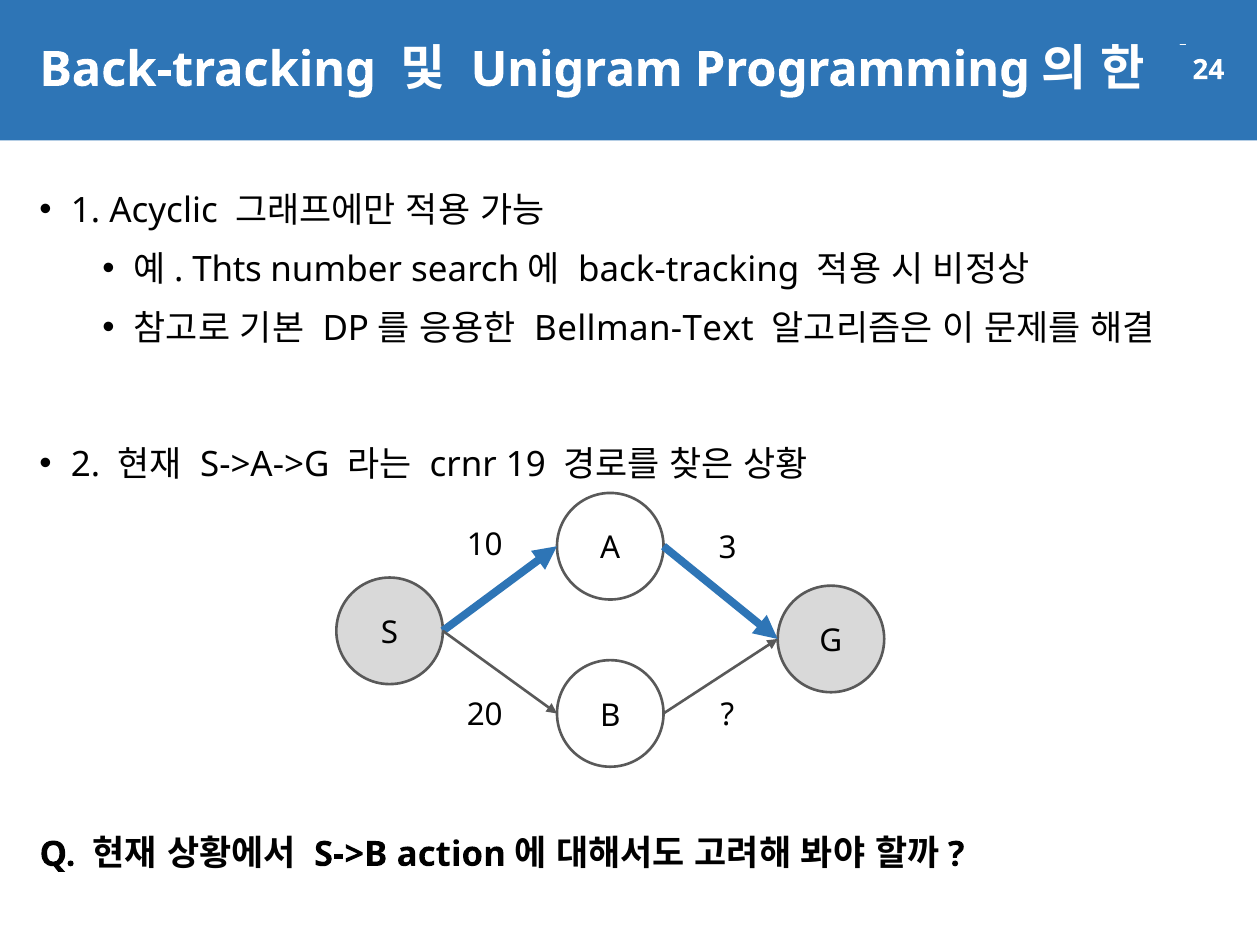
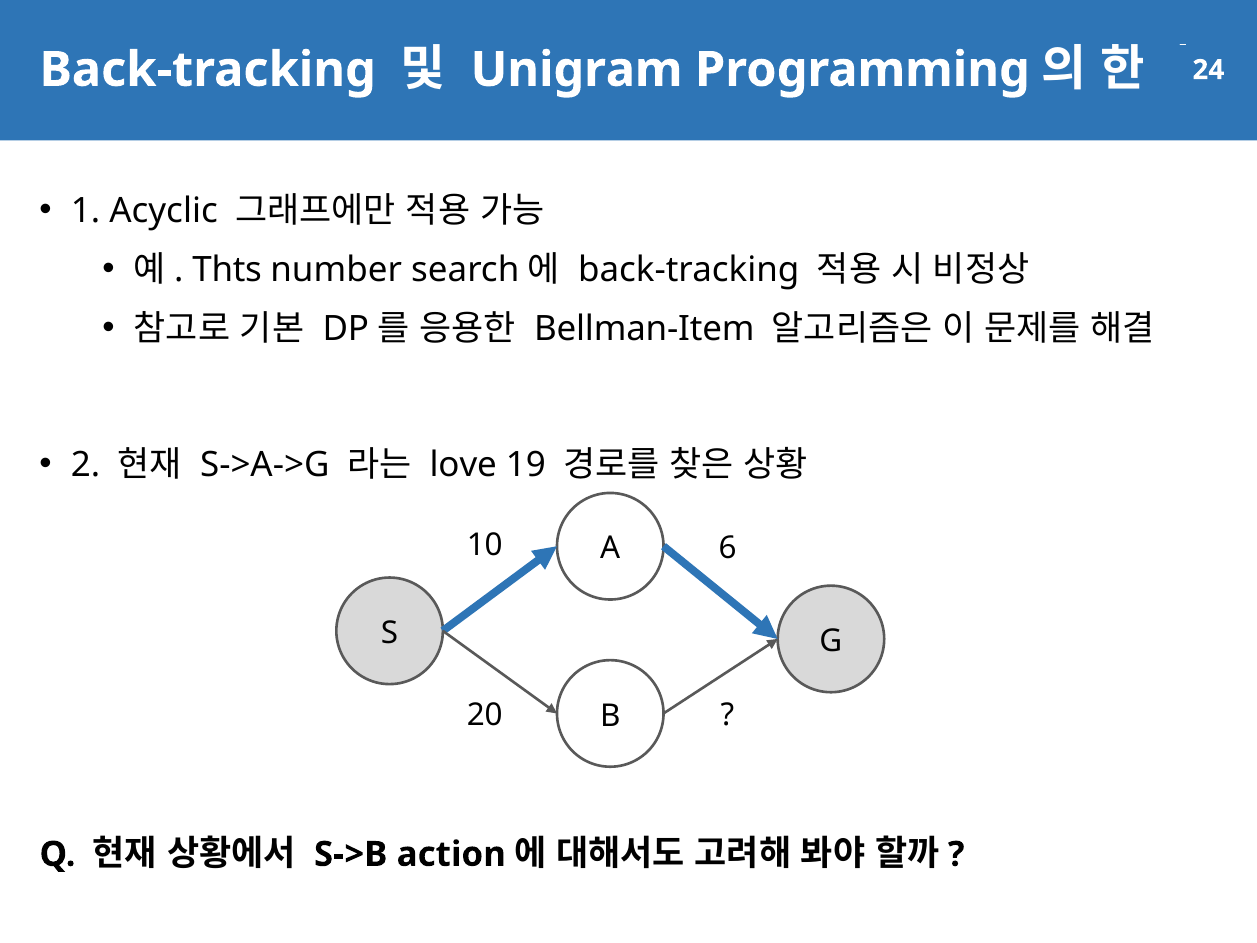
Bellman-Text: Bellman-Text -> Bellman-Item (644, 329)
crnr: crnr -> love (463, 465)
3: 3 -> 6 (728, 548)
